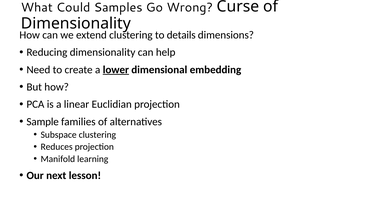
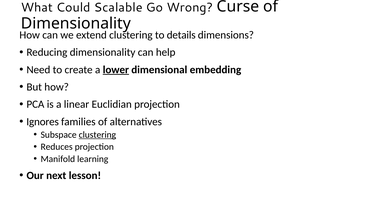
Samples: Samples -> Scalable (118, 8)
Sample: Sample -> Ignores (43, 122)
clustering underline: none -> present (97, 135)
